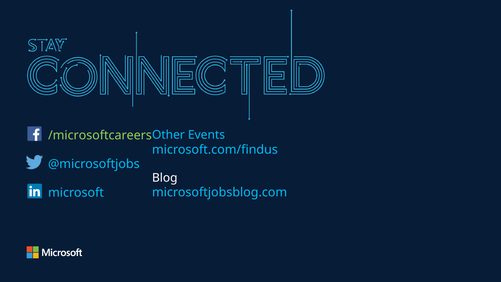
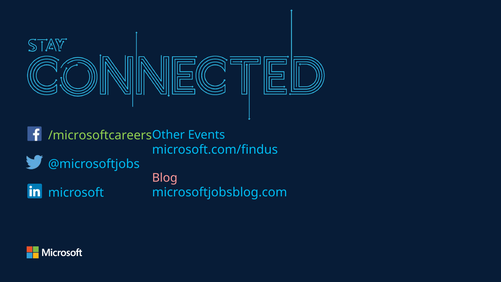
Blog colour: white -> pink (165, 178)
